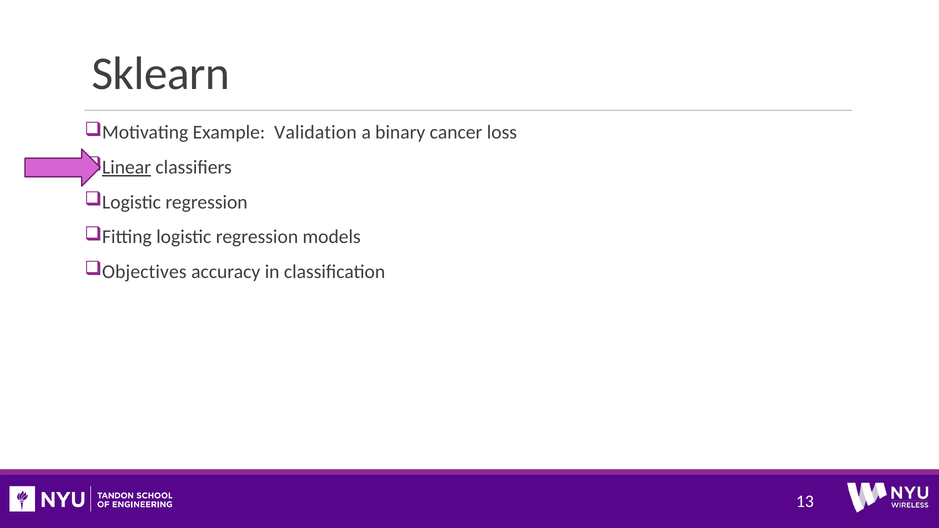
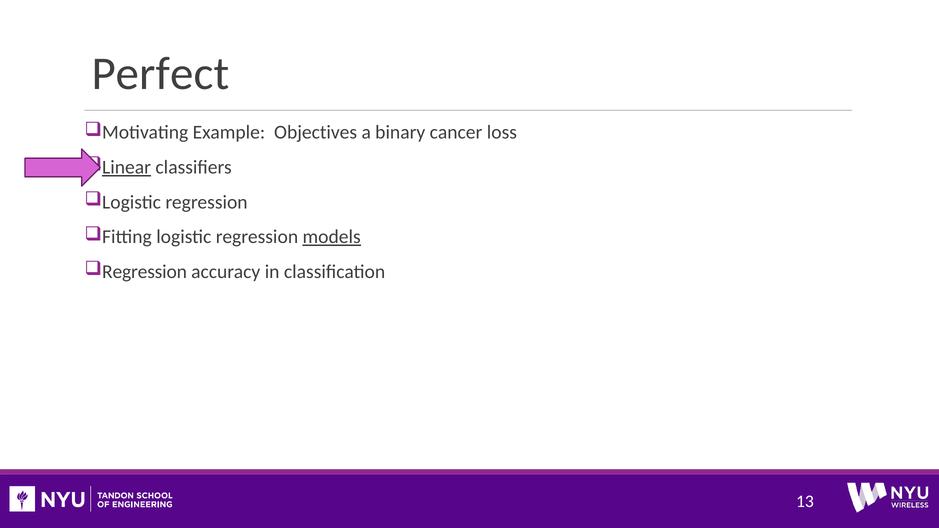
Sklearn: Sklearn -> Perfect (160, 74)
Validation: Validation -> Objectives (316, 133)
models underline: none -> present (332, 237)
Objectives: Objectives -> Regression (145, 272)
